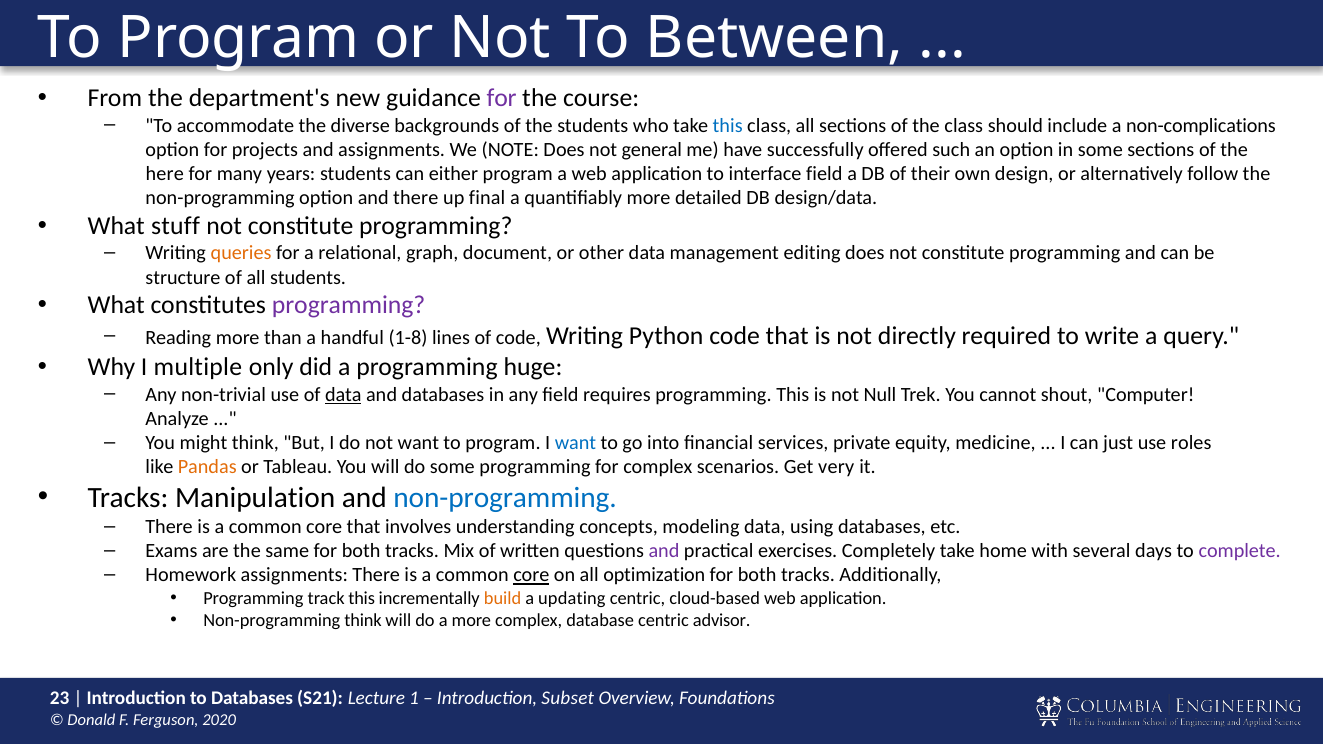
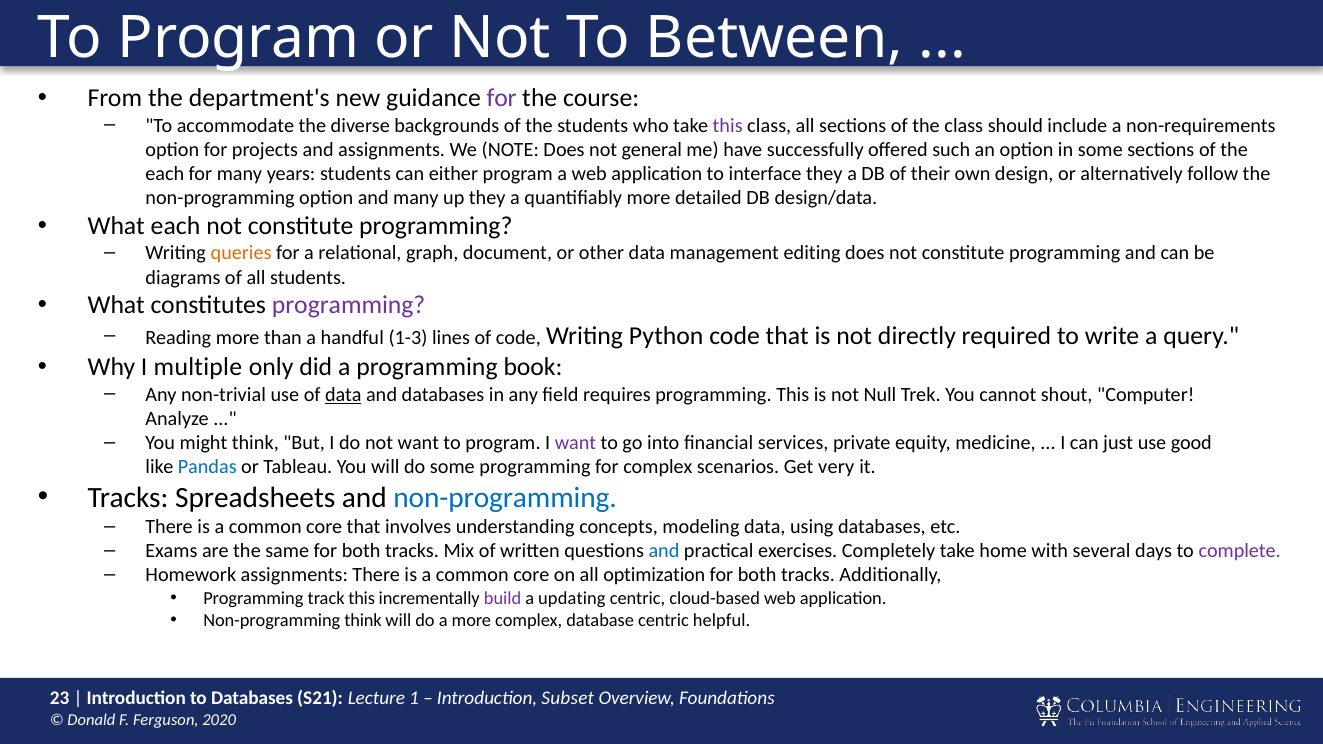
this colour: blue -> purple (728, 125)
non-complications: non-complications -> non-requirements (1201, 125)
here: here -> each (165, 174)
interface field: field -> they (824, 174)
and there: there -> many (416, 198)
up final: final -> they (487, 198)
What stuff: stuff -> each (176, 226)
structure: structure -> diagrams (183, 278)
1-8: 1-8 -> 1-3 (408, 338)
huge: huge -> book (533, 367)
want colour: blue -> purple (575, 443)
roles: roles -> good (1191, 443)
Pandas colour: orange -> blue (207, 467)
Manipulation: Manipulation -> Spreadsheets (255, 498)
and colour: purple -> blue (664, 551)
core underline: present -> none (531, 575)
build colour: orange -> purple (503, 599)
advisor: advisor -> helpful (722, 621)
